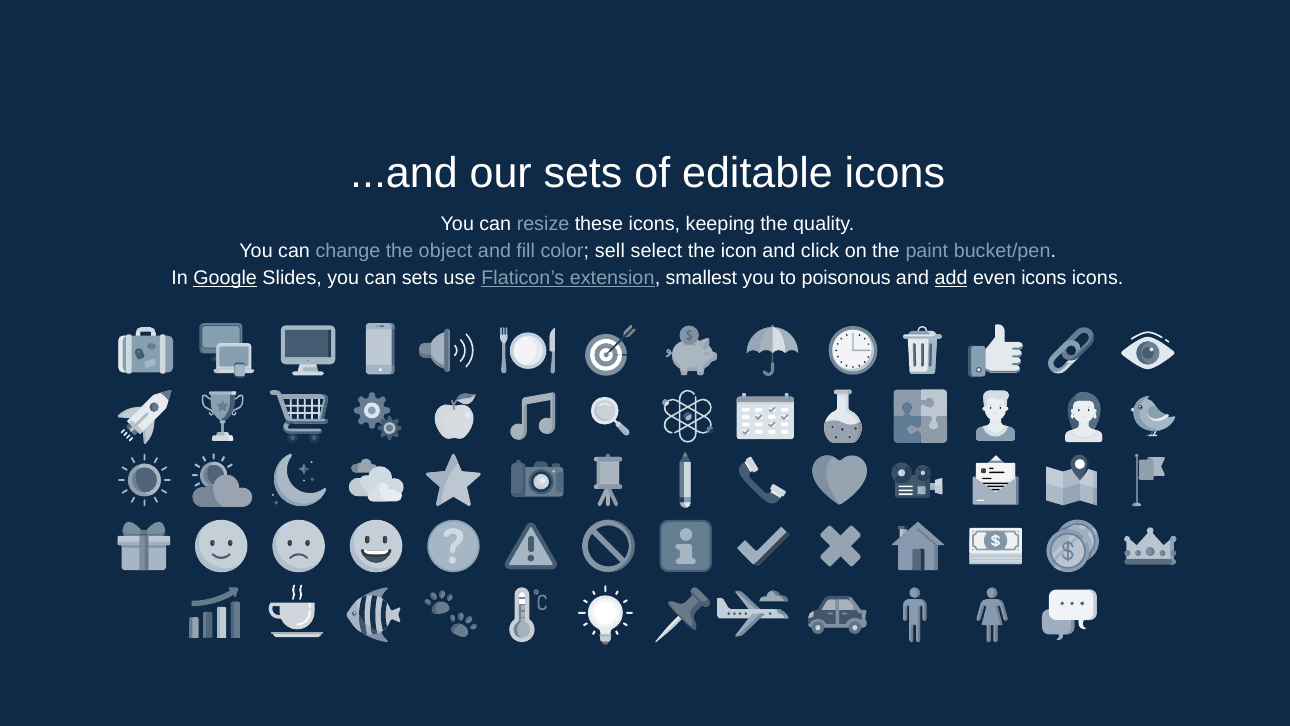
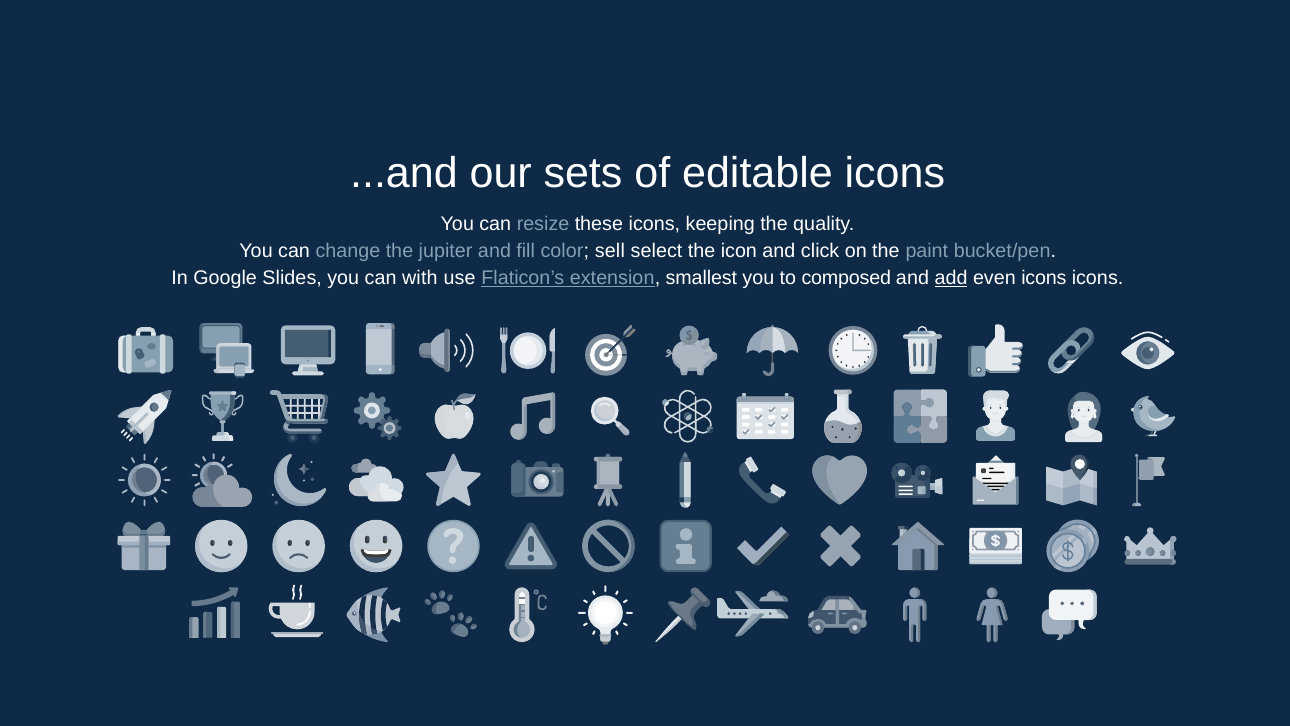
object: object -> jupiter (446, 251)
Google underline: present -> none (225, 278)
can sets: sets -> with (420, 278)
poisonous: poisonous -> composed (846, 278)
